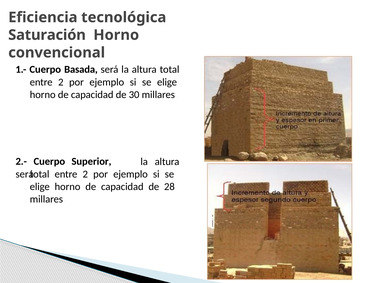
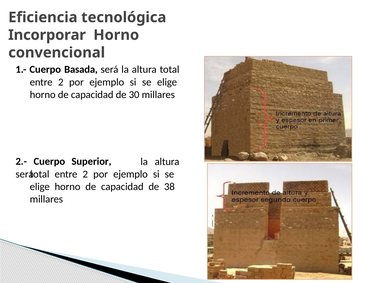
Saturación: Saturación -> Incorporar (47, 35)
28: 28 -> 38 (169, 187)
